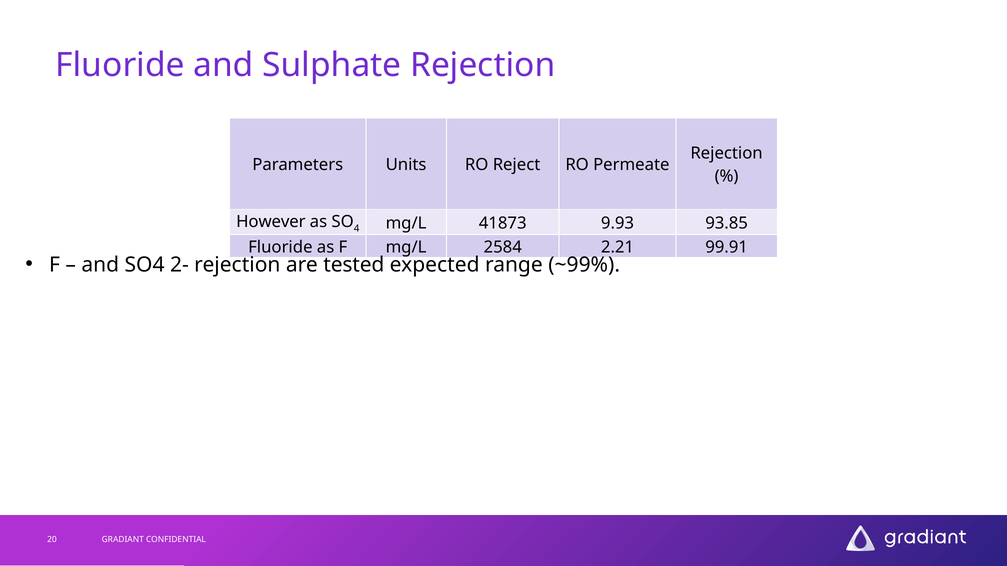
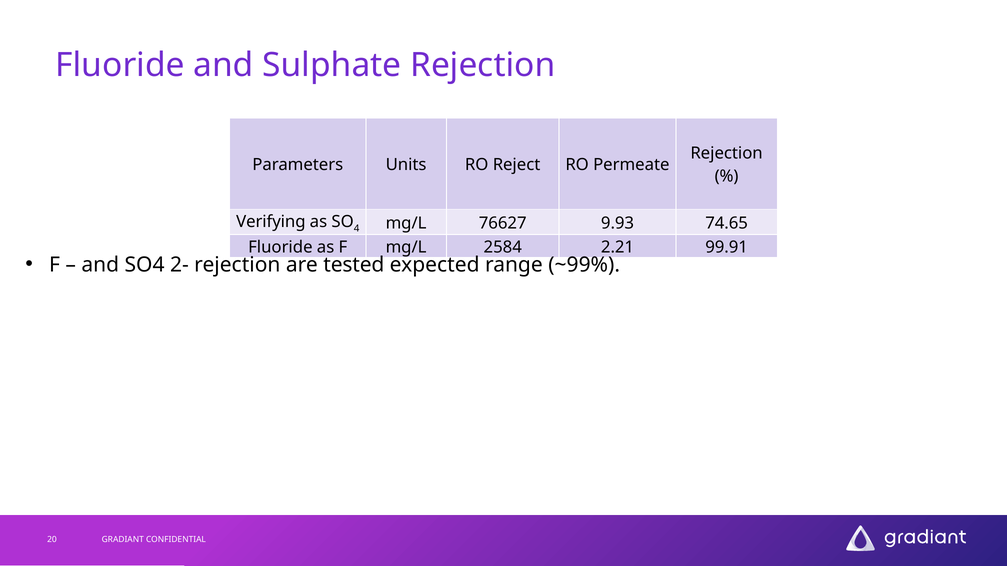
However: However -> Verifying (271, 222)
41873: 41873 -> 76627 (503, 223)
93.85: 93.85 -> 74.65 (727, 223)
